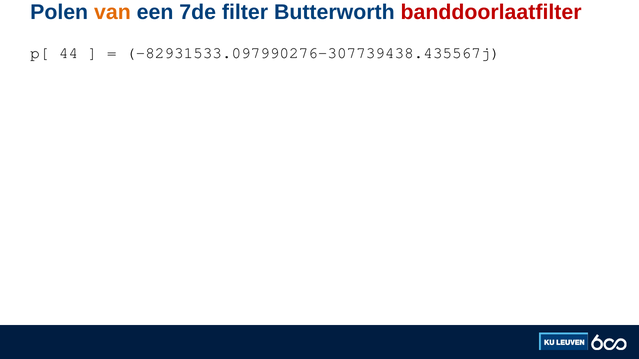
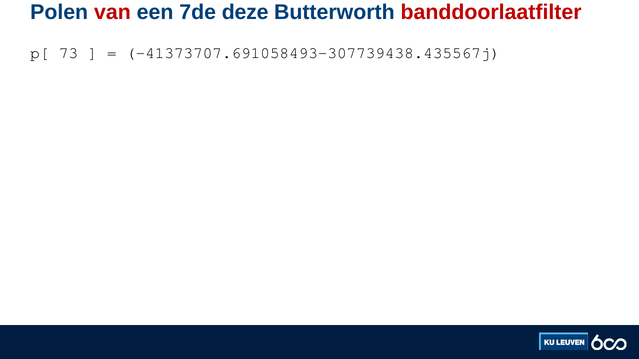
van colour: orange -> red (112, 12)
filter: filter -> deze (245, 12)
44: 44 -> 73 (69, 53)
-82931533.097990276-307739438.435567j: -82931533.097990276-307739438.435567j -> -41373707.691058493-307739438.435567j (313, 53)
